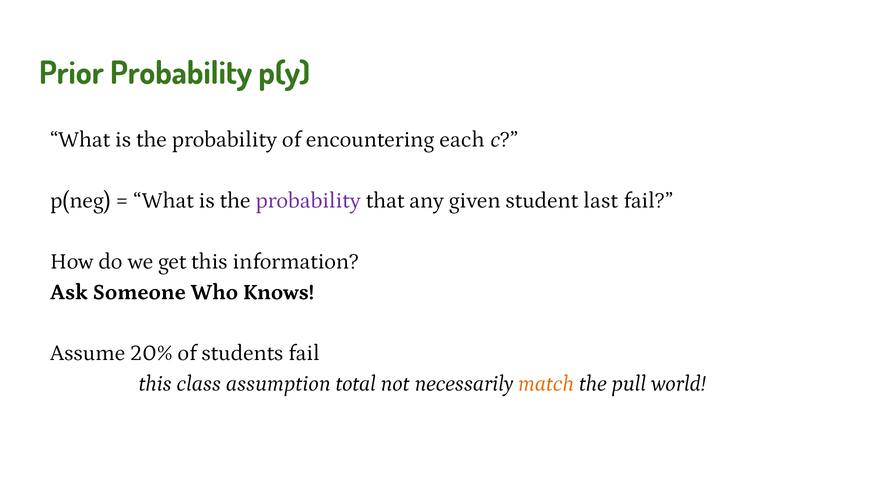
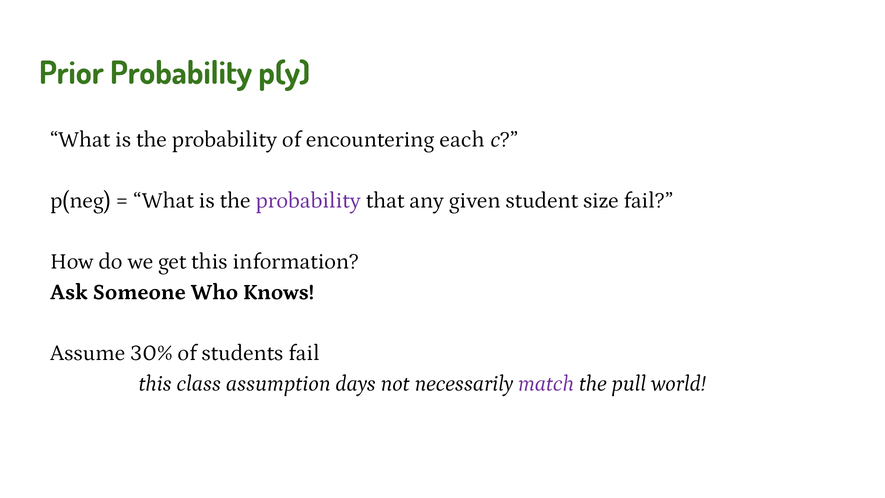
last: last -> size (601, 200)
20%: 20% -> 30% (151, 353)
total: total -> days (356, 383)
match colour: orange -> purple (546, 383)
